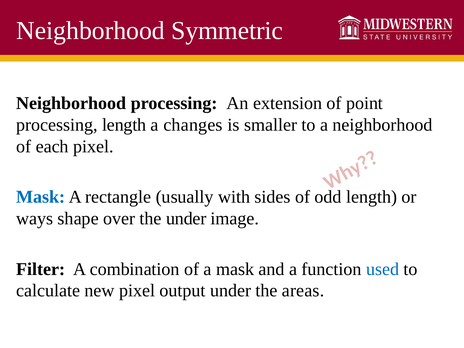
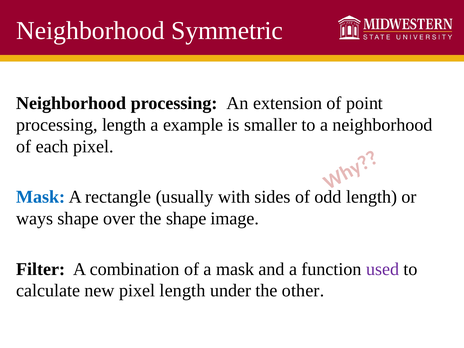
changes: changes -> example (193, 125)
the under: under -> shape (186, 219)
used colour: blue -> purple (383, 269)
pixel output: output -> length (182, 291)
areas: areas -> other (303, 291)
